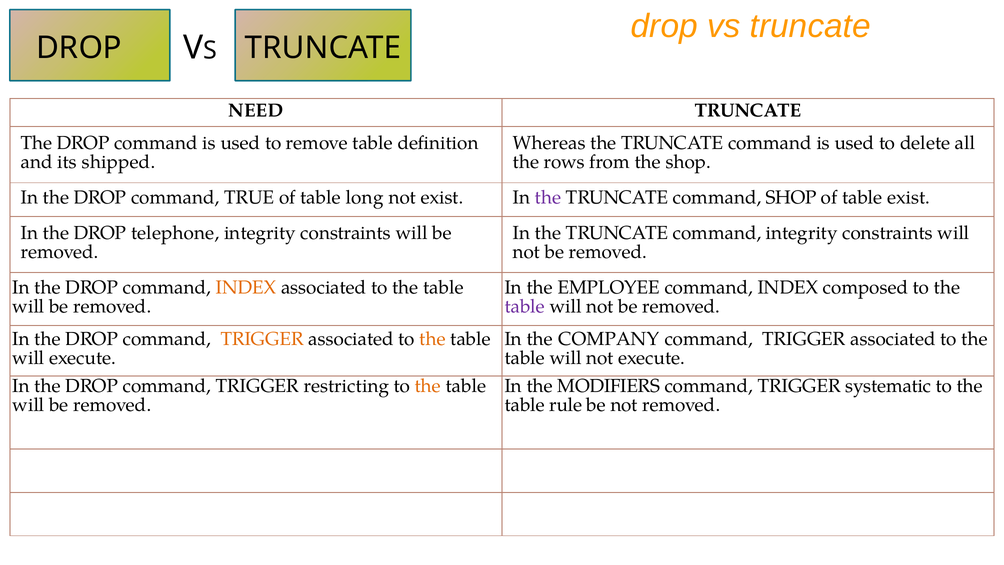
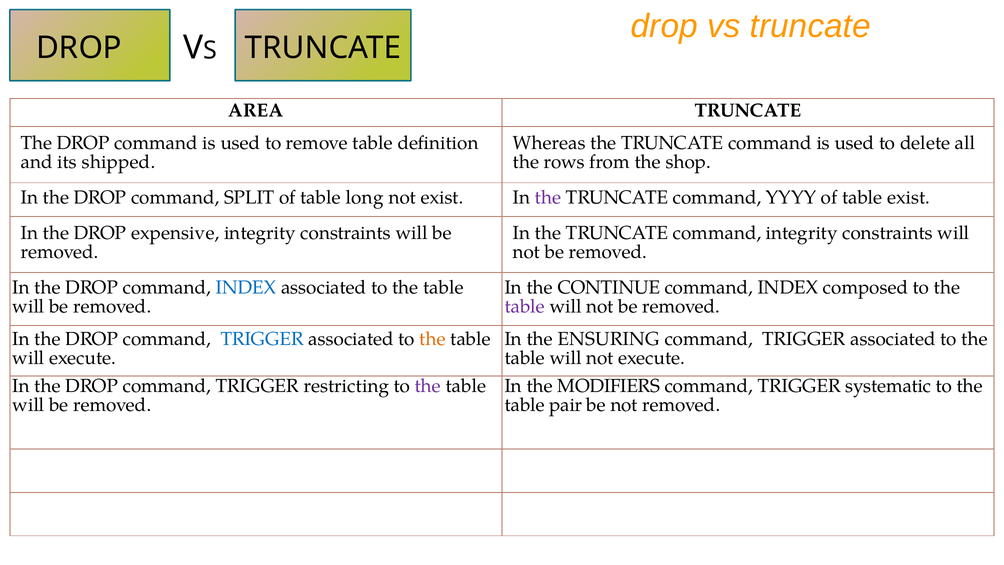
NEED: NEED -> AREA (256, 111)
TRUE: TRUE -> SPLIT (249, 197)
command SHOP: SHOP -> YYYY (791, 197)
telephone: telephone -> expensive (175, 233)
INDEX colour: orange -> blue (246, 287)
EMPLOYEE: EMPLOYEE -> CONTINUE (609, 287)
TRIGGER colour: orange -> blue (262, 339)
COMPANY: COMPANY -> ENSURING (609, 339)
the colour: orange -> purple (428, 386)
rule: rule -> pair (566, 405)
